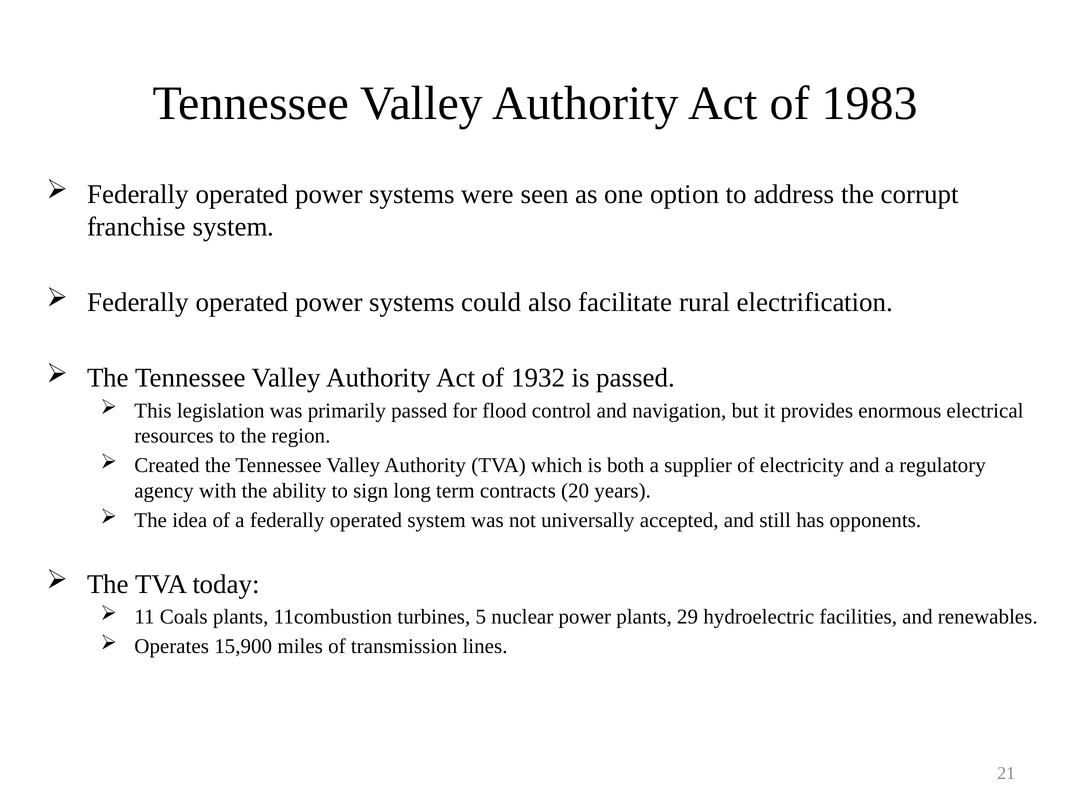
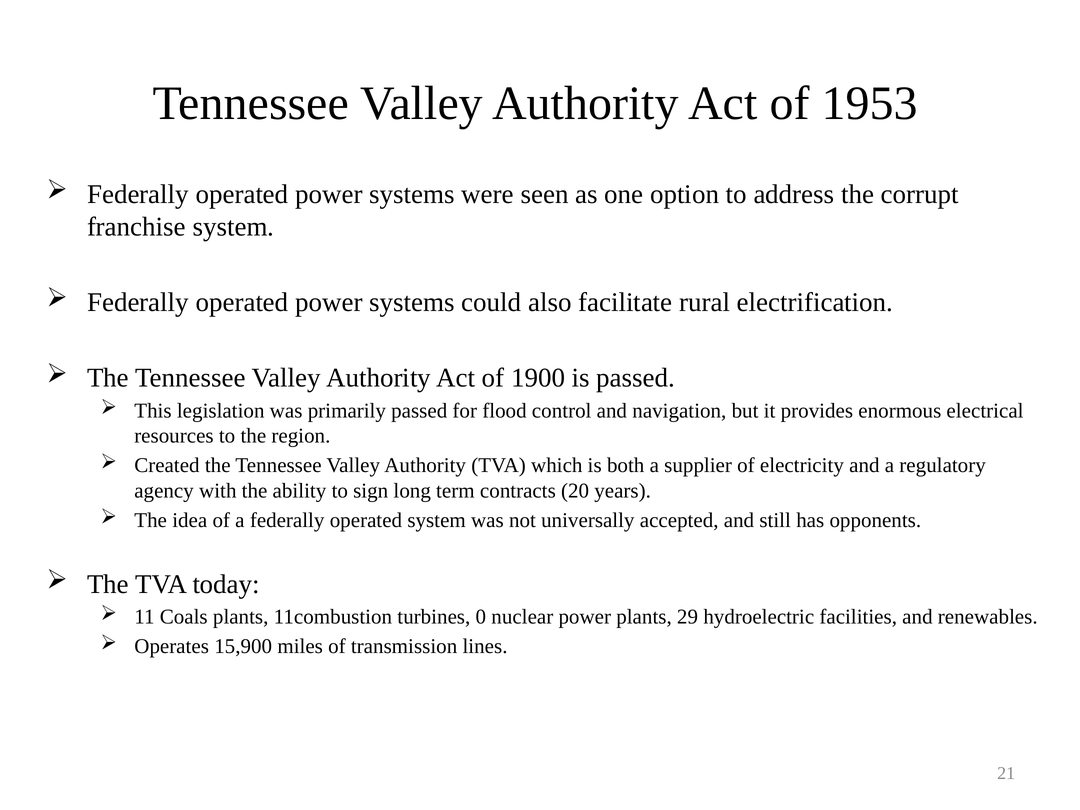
1983: 1983 -> 1953 (870, 103)
1932: 1932 -> 1900 (538, 378)
5: 5 -> 0 (481, 617)
